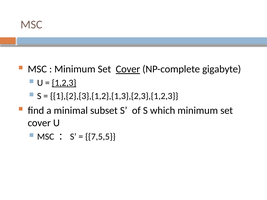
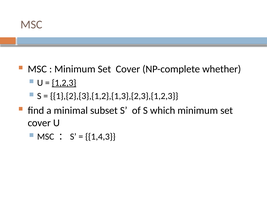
Cover underline: present -> none (128, 69)
gigabyte: gigabyte -> whether (222, 69)
7,5,5: 7,5,5 -> 1,4,3 (100, 137)
